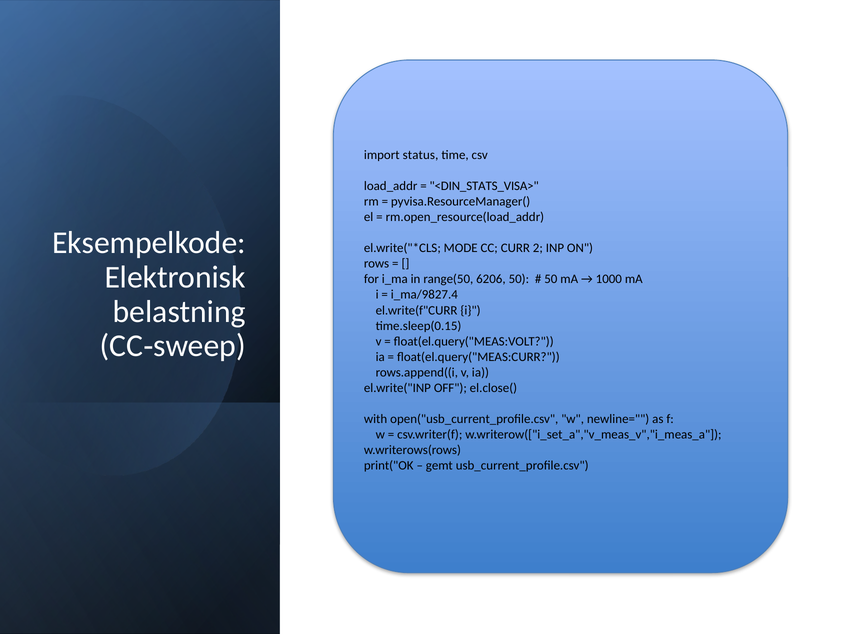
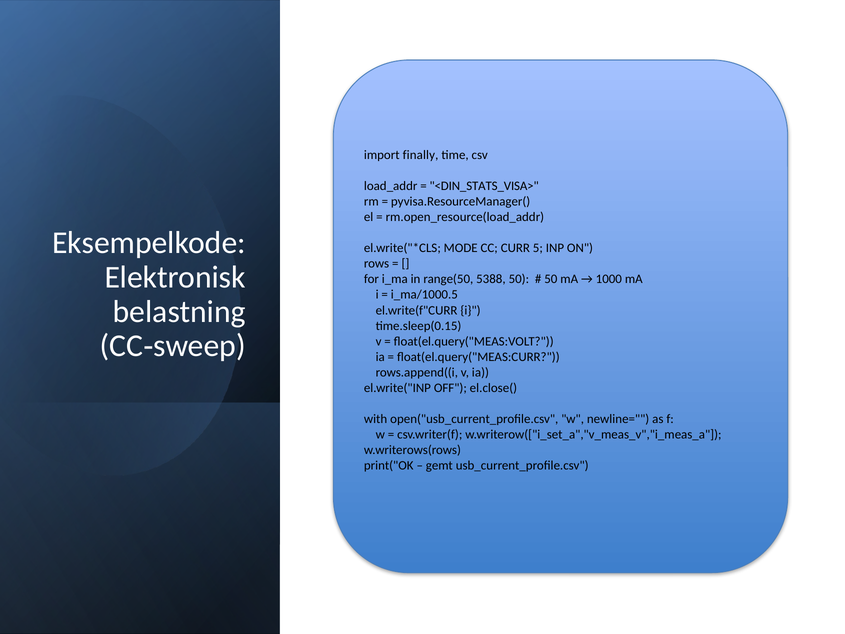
status: status -> finally (421, 155)
2: 2 -> 5 (538, 248)
6206: 6206 -> 5388 (491, 279)
i_ma/9827.4: i_ma/9827.4 -> i_ma/1000.5 (424, 295)
